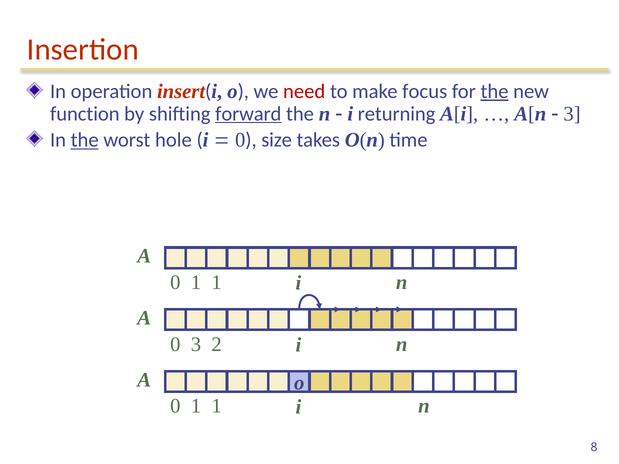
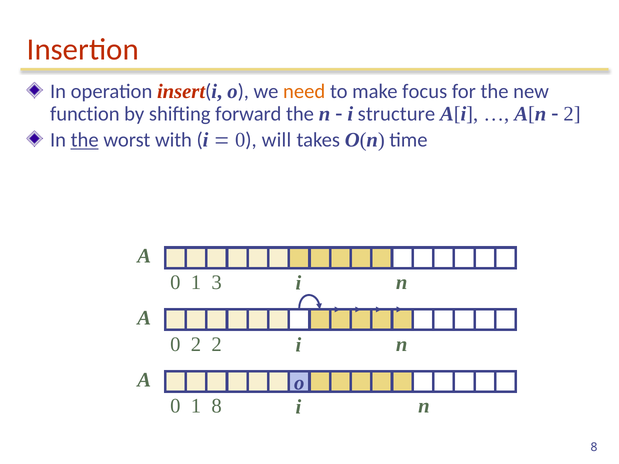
need colour: red -> orange (304, 91)
the underline: present -> none (495, 91)
forward underline: present -> none (248, 114)
returning: returning -> structure (396, 114)
3: 3 -> 2 (572, 114)
hole: hole -> with (174, 140)
size: size -> will (276, 140)
1: 1 -> 3 (217, 283)
0 3: 3 -> 2 (196, 344)
1: 1 -> 8 (217, 406)
